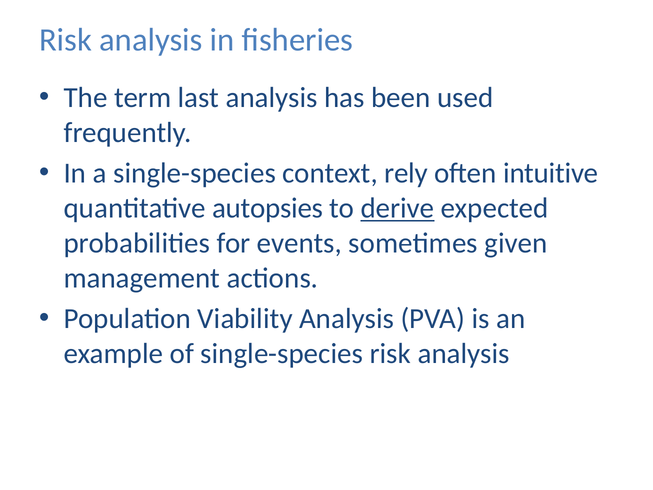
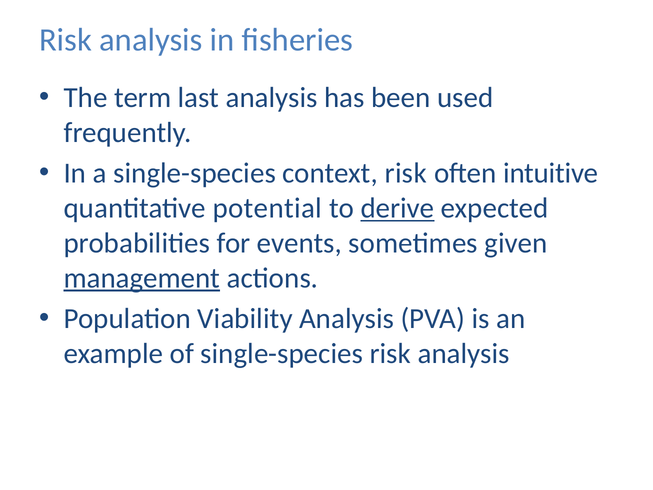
context rely: rely -> risk (406, 173)
autopsies: autopsies -> potential (267, 208)
management underline: none -> present (142, 278)
